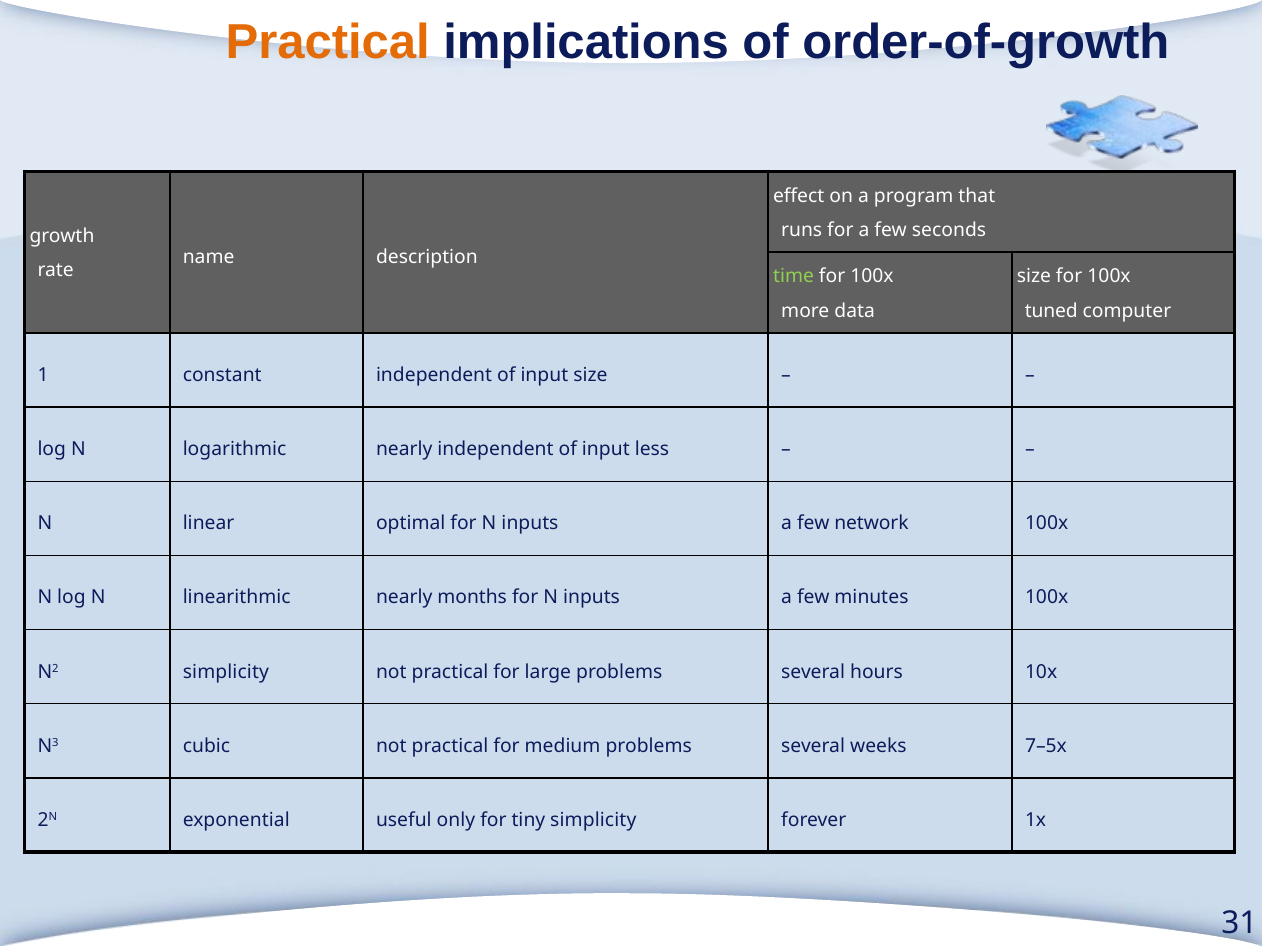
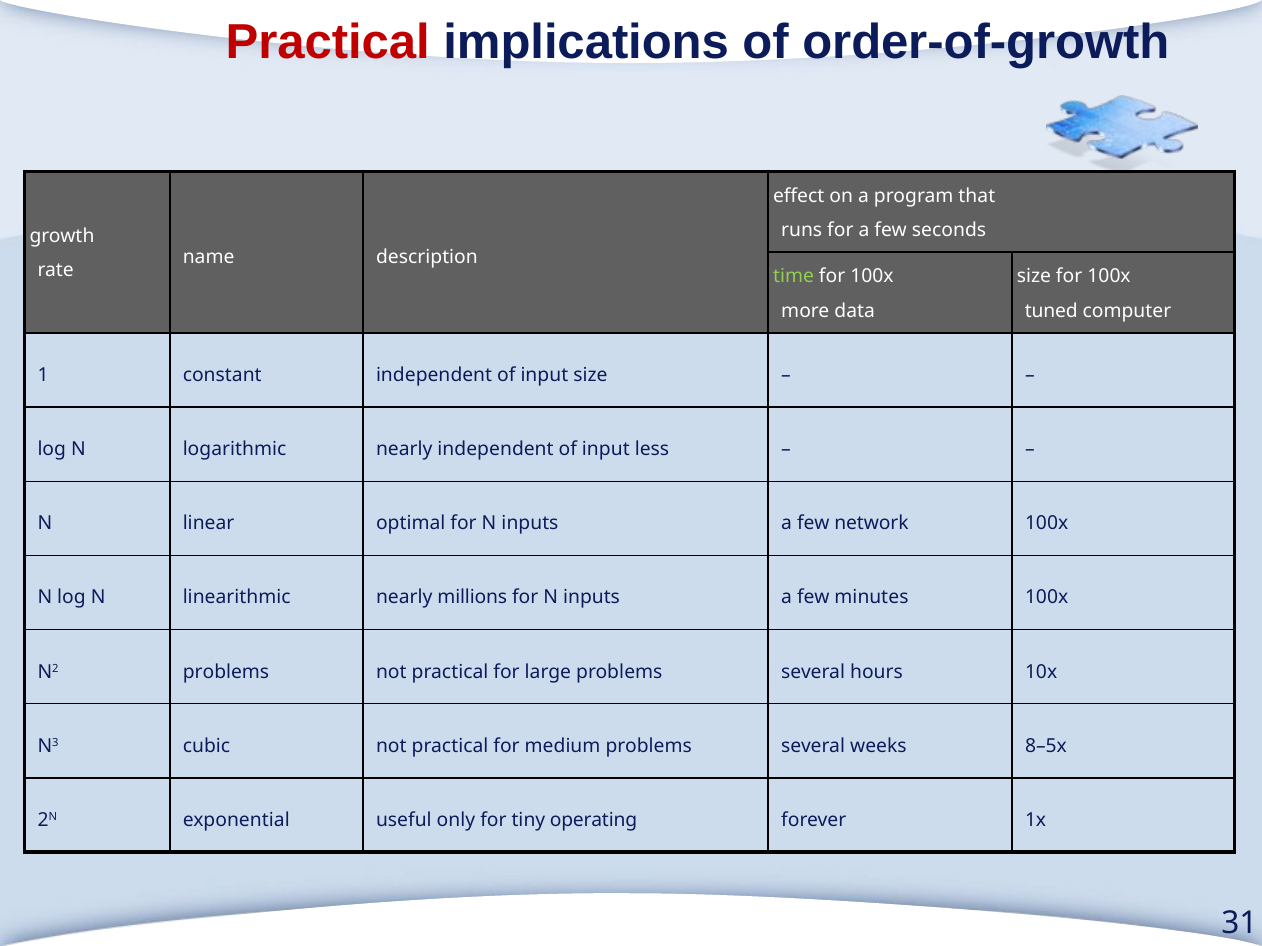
Practical colour: orange -> red (328, 43)
months: months -> millions (472, 598)
N2 simplicity: simplicity -> problems (226, 672)
7–5x: 7–5x -> 8–5x (1046, 746)
tiny simplicity: simplicity -> operating (593, 820)
